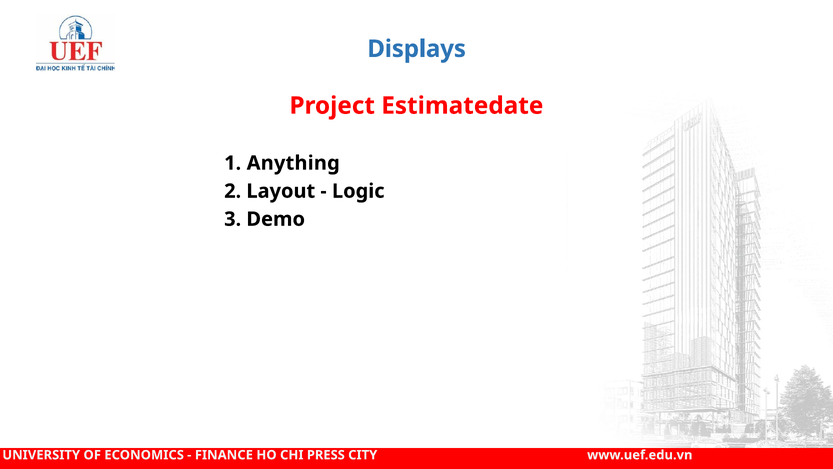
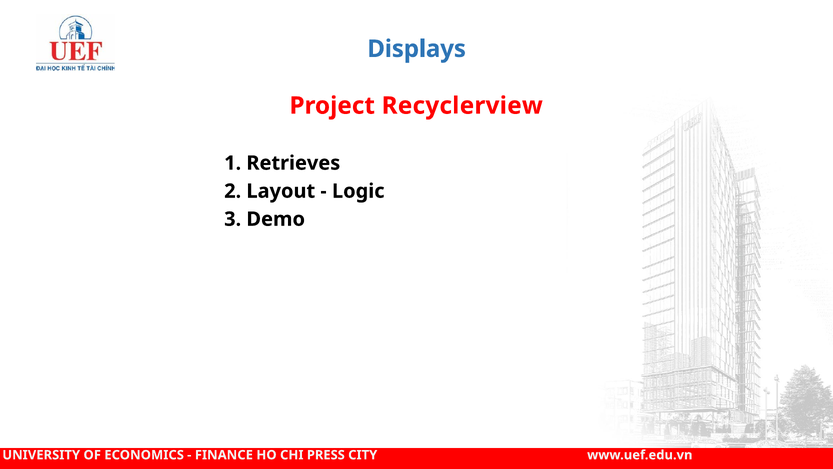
Estimatedate: Estimatedate -> Recyclerview (462, 106)
Anything: Anything -> Retrieves (293, 163)
